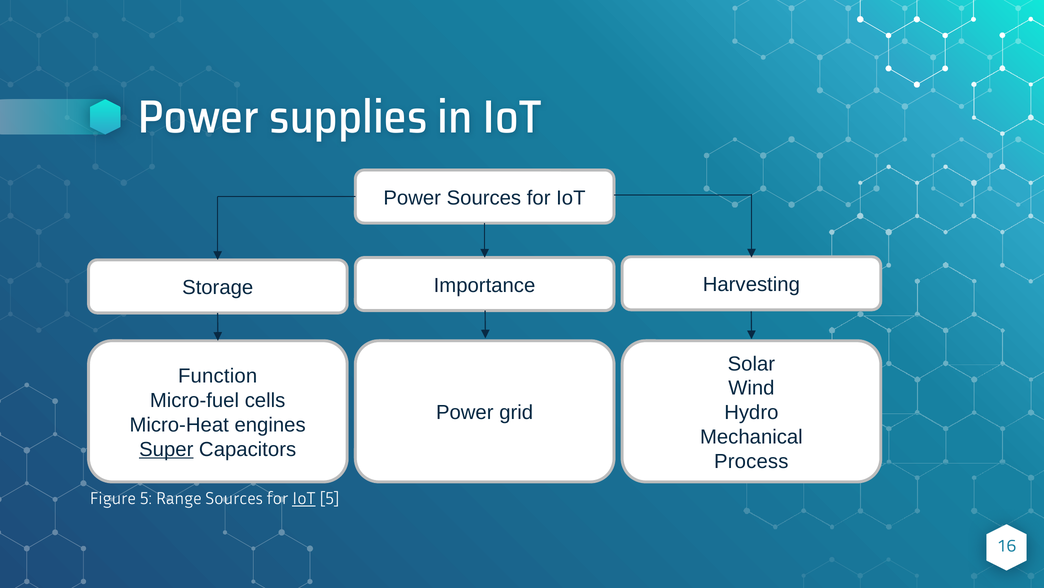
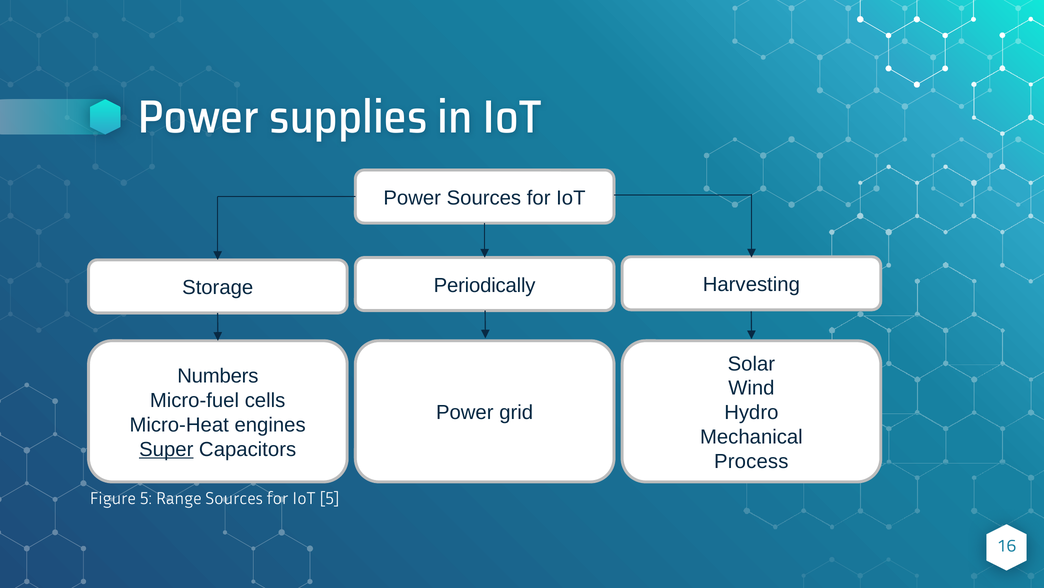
Importance: Importance -> Periodically (485, 285)
Function: Function -> Numbers (218, 376)
IoT underline: present -> none (304, 498)
